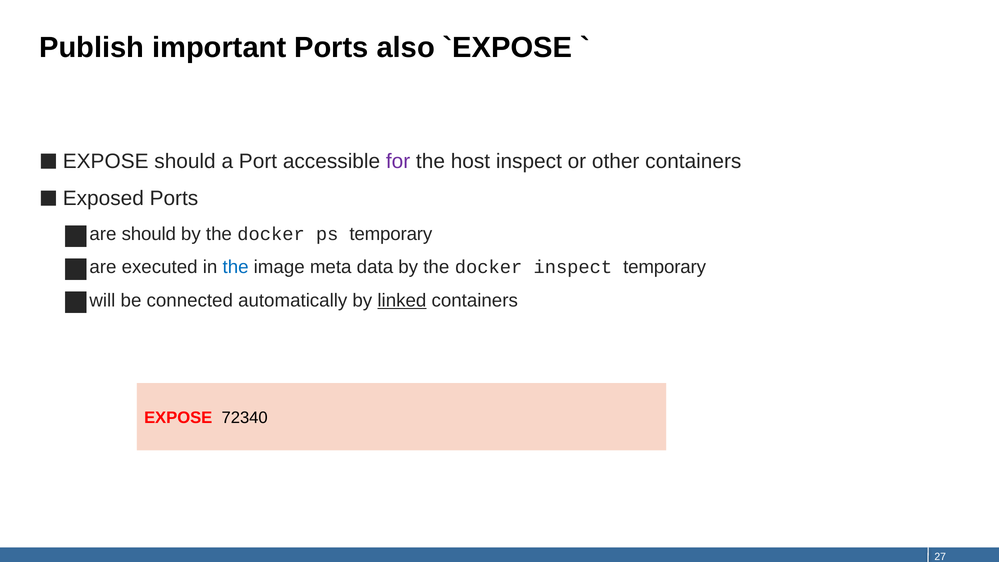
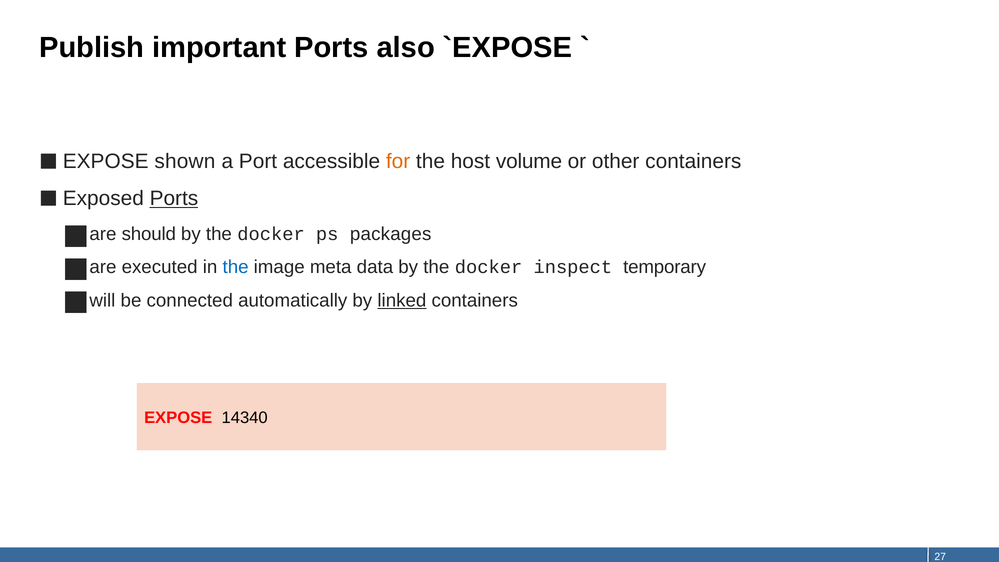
EXPOSE should: should -> shown (185, 161)
for colour: purple -> orange (398, 161)
host inspect: inspect -> volume (529, 161)
Ports underline: none -> present (174, 198)
ps temporary: temporary -> packages (391, 234)
72340: 72340 -> 14340 (245, 418)
